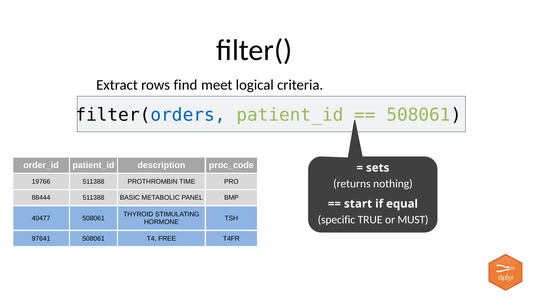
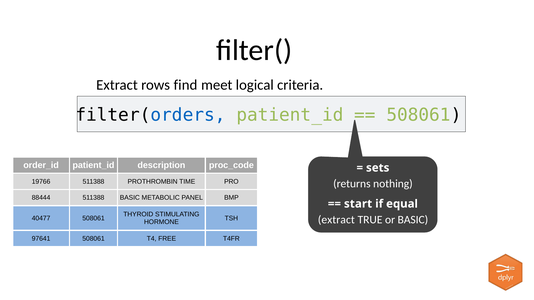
specific: specific -> extract (336, 220)
or MUST: MUST -> BASIC (413, 220)
